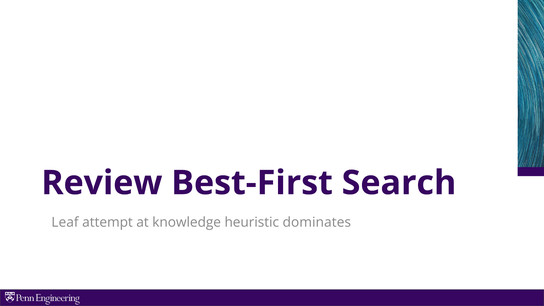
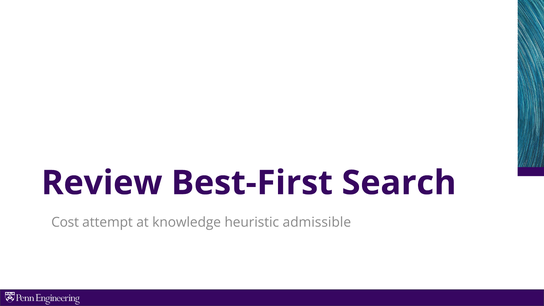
Leaf: Leaf -> Cost (65, 222)
dominates: dominates -> admissible (317, 222)
